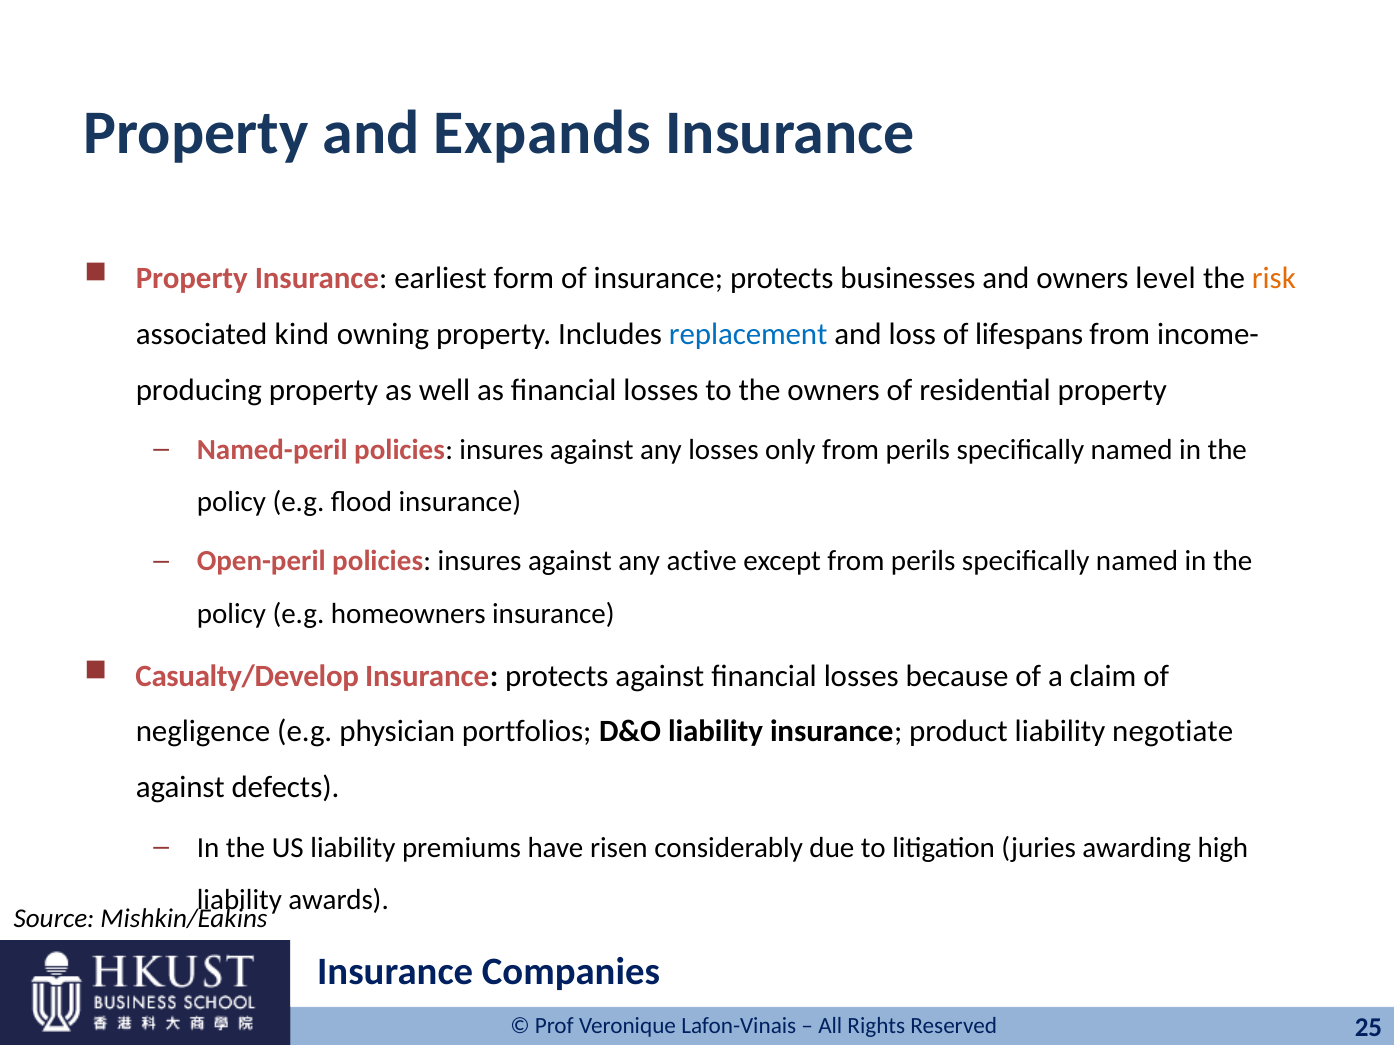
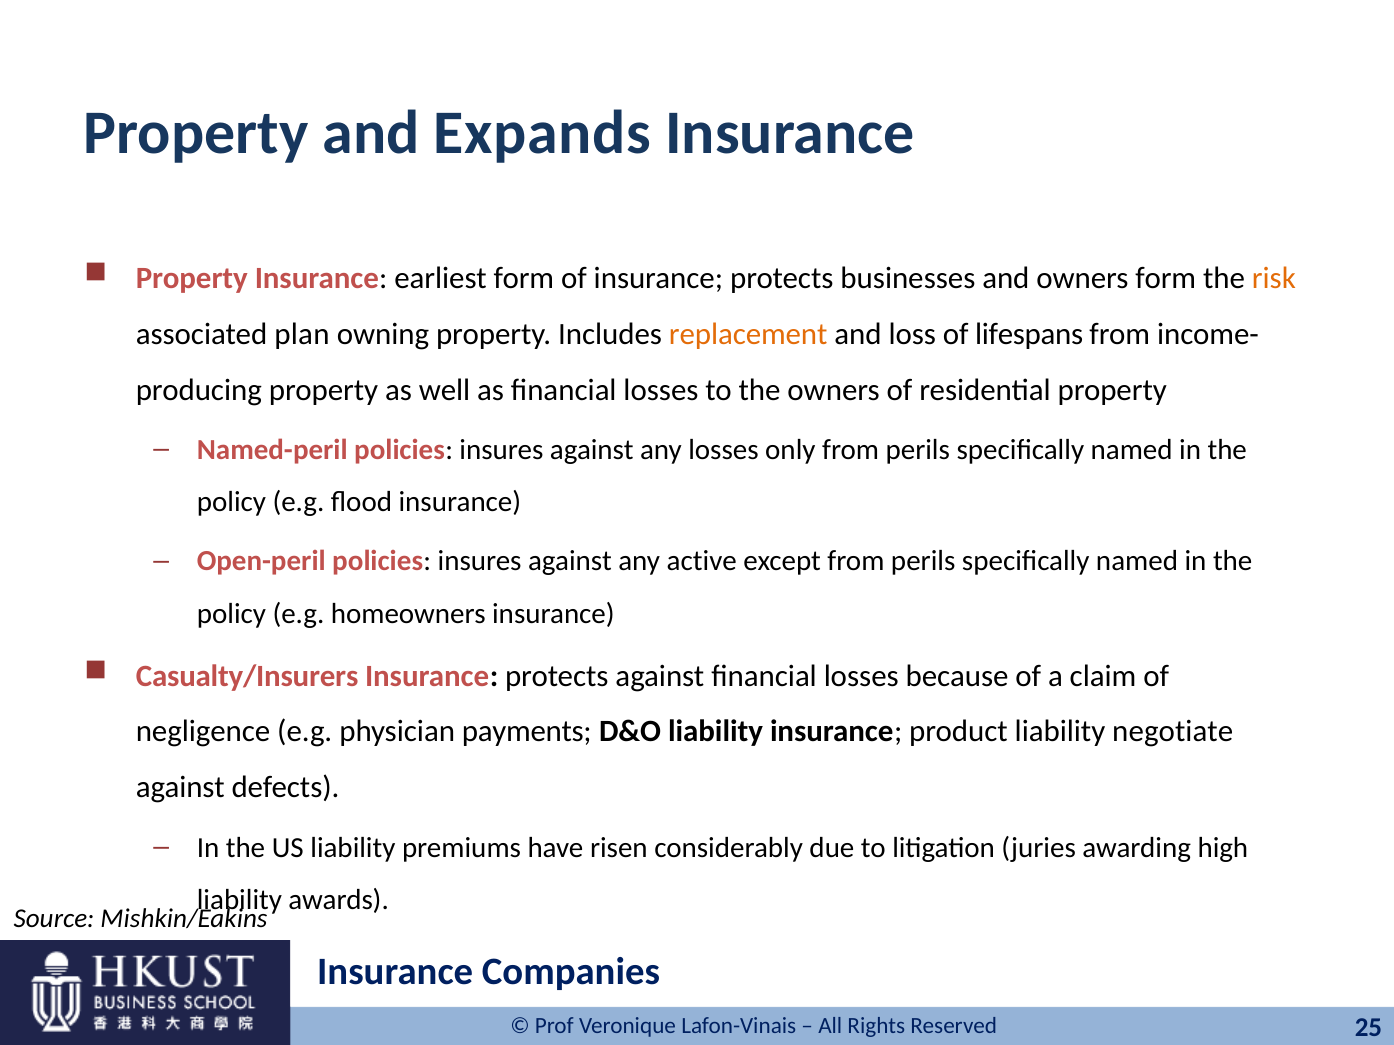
owners level: level -> form (1166, 279)
kind: kind -> plan (302, 334)
replacement colour: blue -> orange (748, 334)
Casualty/Develop: Casualty/Develop -> Casualty/Insurers (247, 676)
portfolios: portfolios -> payments (527, 732)
